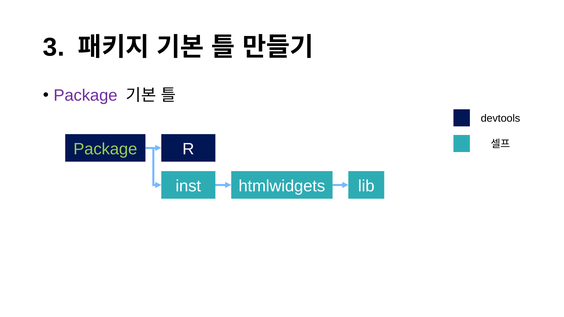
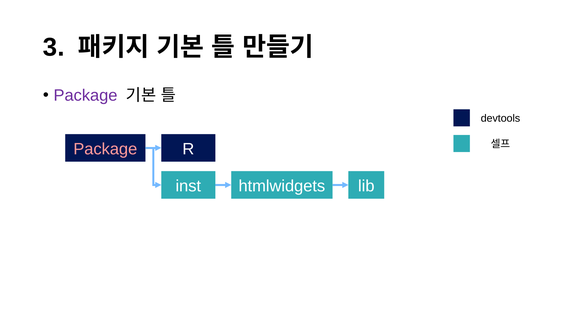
Package colour: light green -> pink (105, 149)
